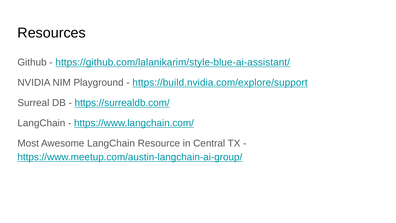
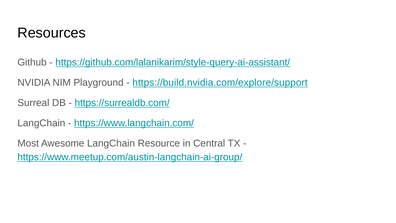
https://github.com/lalanikarim/style-blue-ai-assistant/: https://github.com/lalanikarim/style-blue-ai-assistant/ -> https://github.com/lalanikarim/style-query-ai-assistant/ (173, 62)
